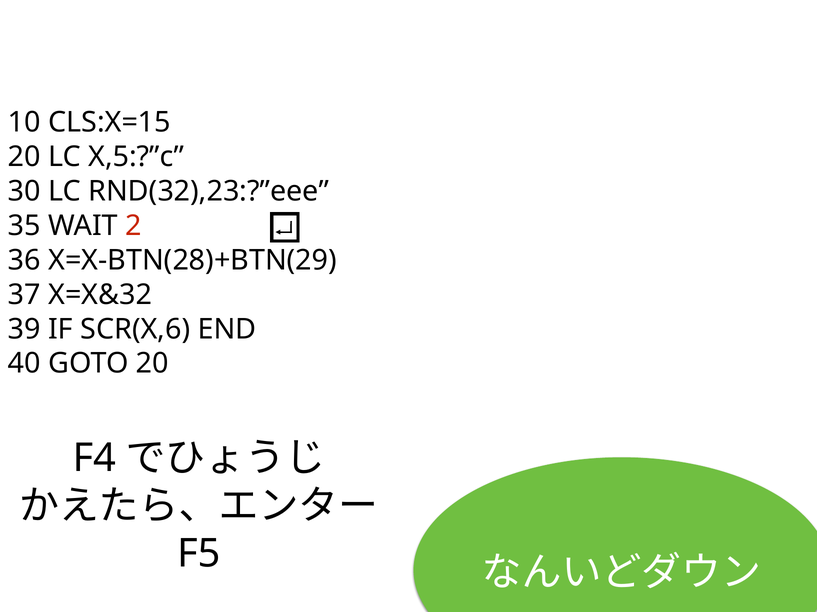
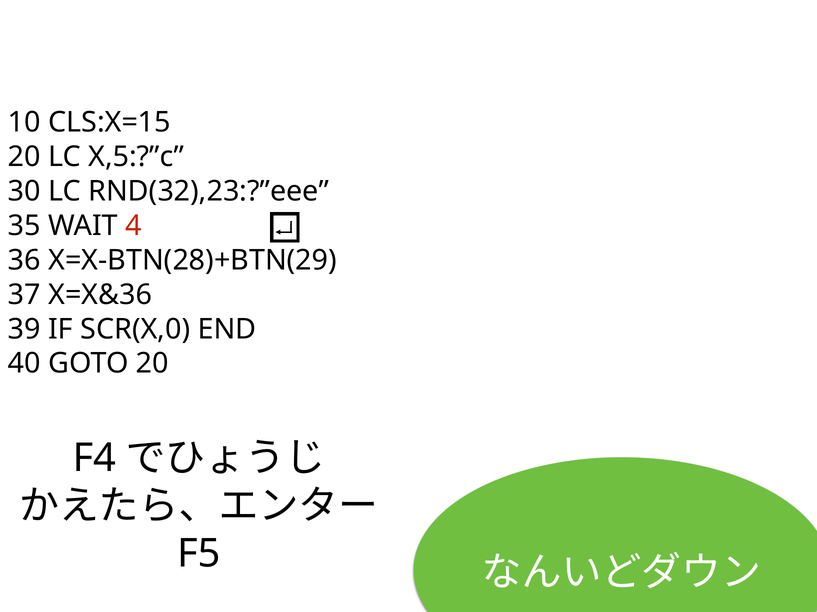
2: 2 -> 4 (134, 226)
X=X&32: X=X&32 -> X=X&36 (100, 295)
SCR(X,6: SCR(X,6 -> SCR(X,0 (135, 329)
